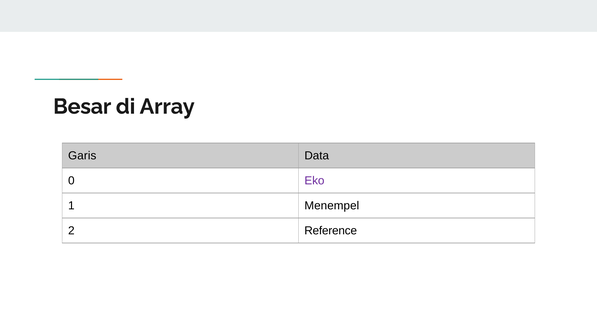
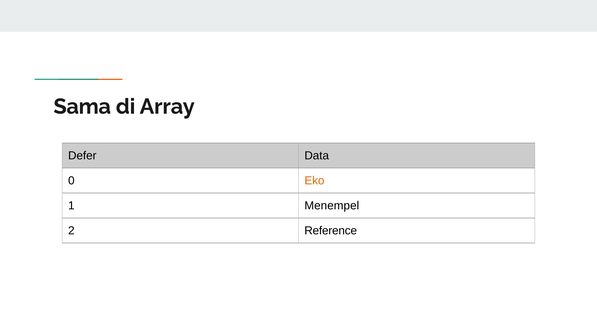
Besar: Besar -> Sama (82, 107)
Garis: Garis -> Defer (82, 156)
Eko colour: purple -> orange (314, 181)
